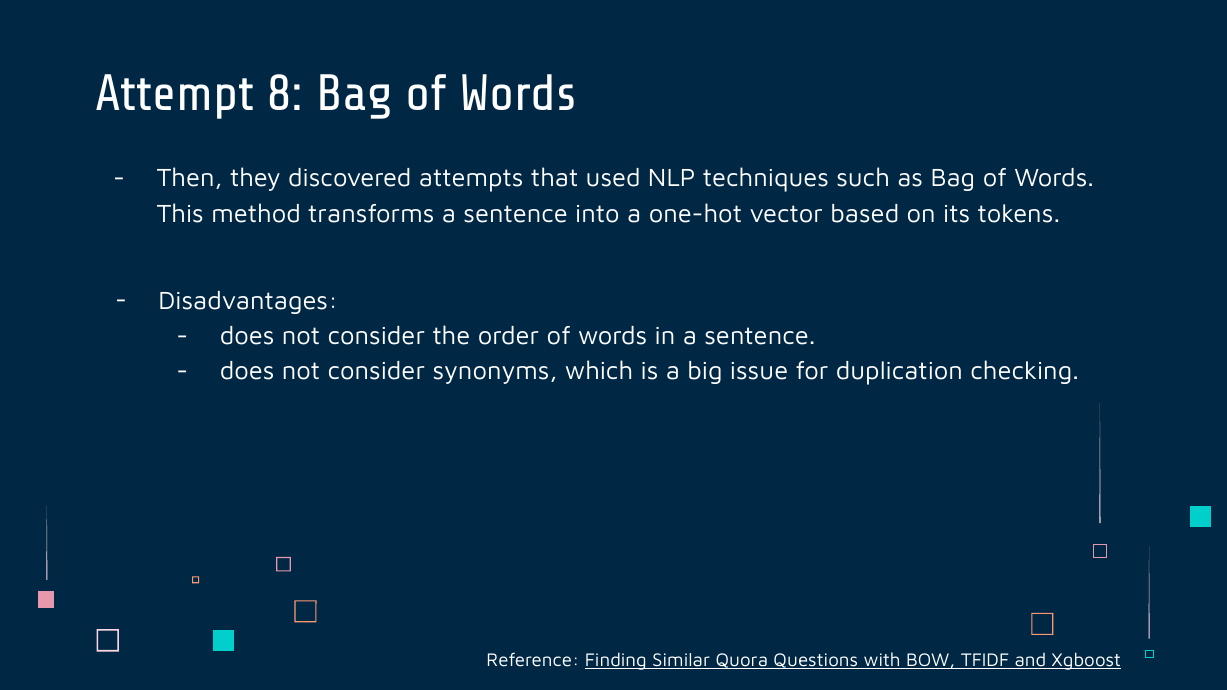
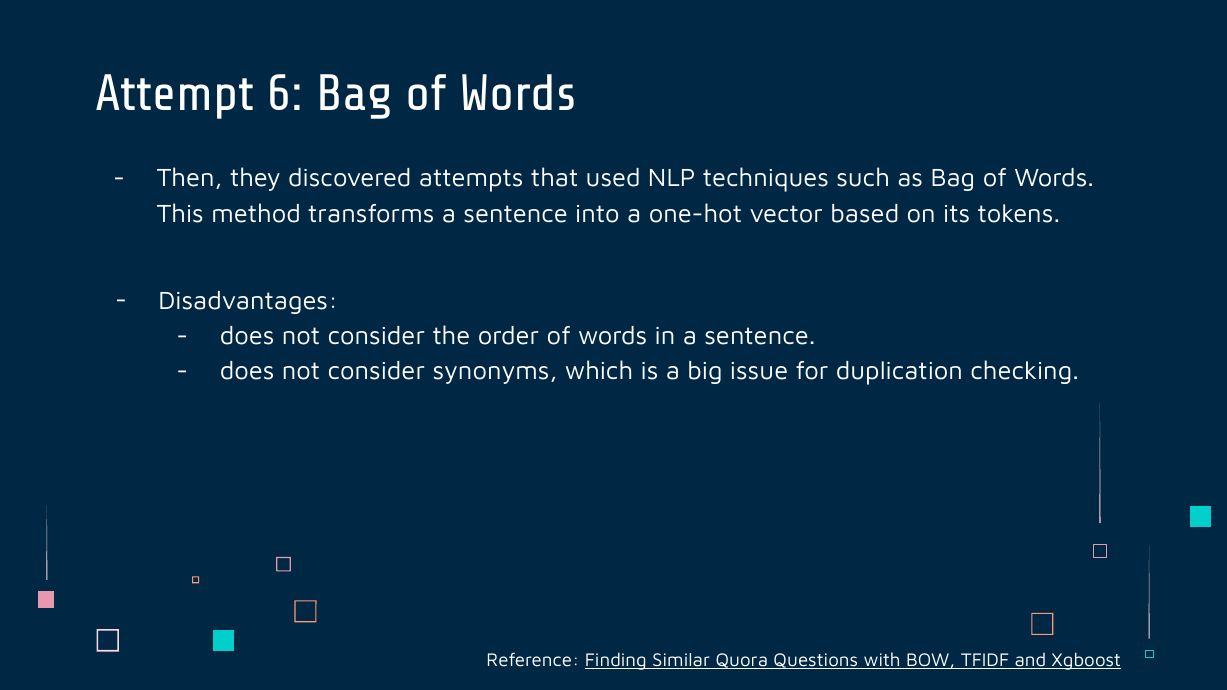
8: 8 -> 6 (285, 93)
